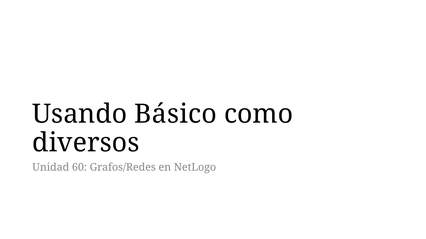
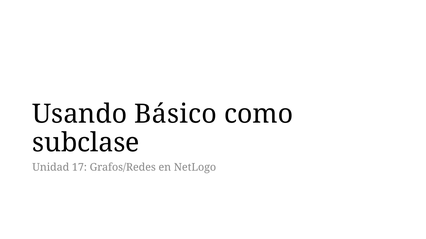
diversos: diversos -> subclase (86, 143)
60: 60 -> 17 (79, 168)
